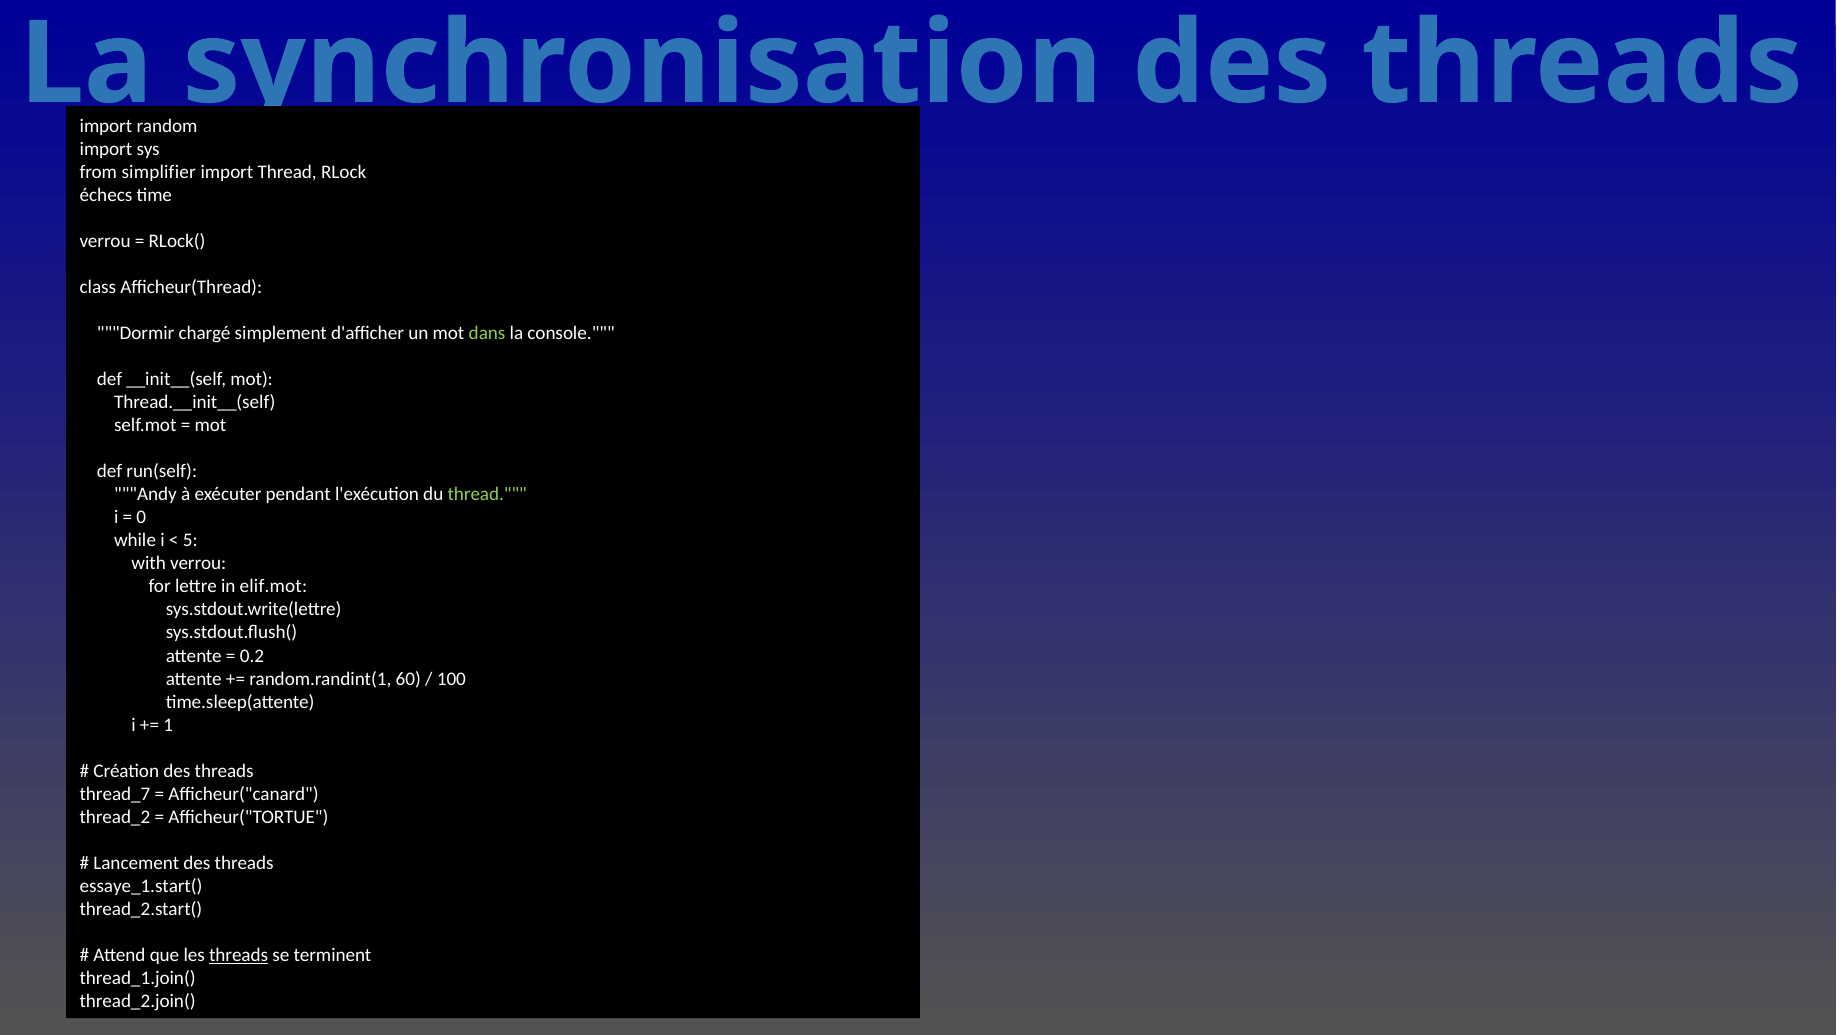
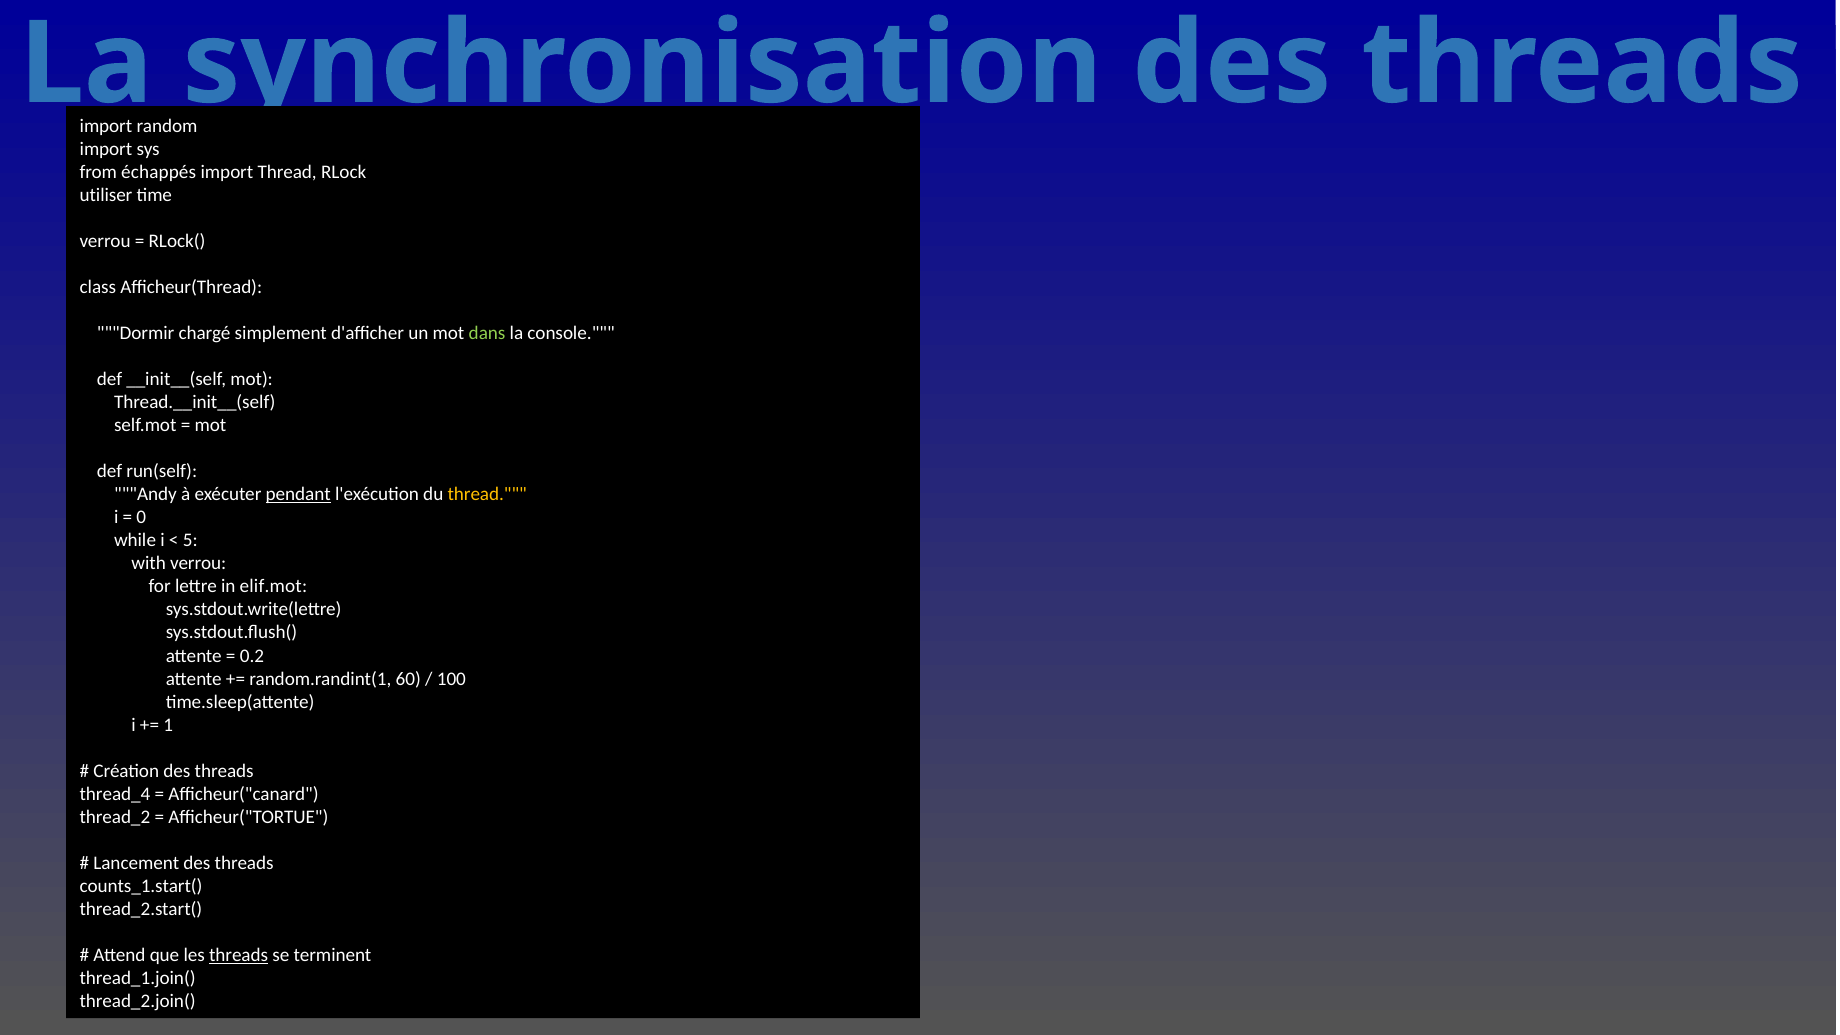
simplifier: simplifier -> échappés (159, 172)
échecs: échecs -> utiliser (106, 195)
pendant underline: none -> present (298, 494)
thread colour: light green -> yellow (487, 494)
thread_7: thread_7 -> thread_4 (115, 794)
essaye_1.start(: essaye_1.start( -> counts_1.start( (141, 886)
